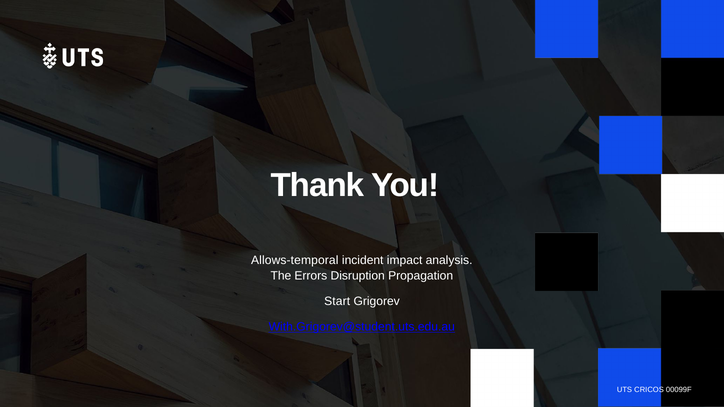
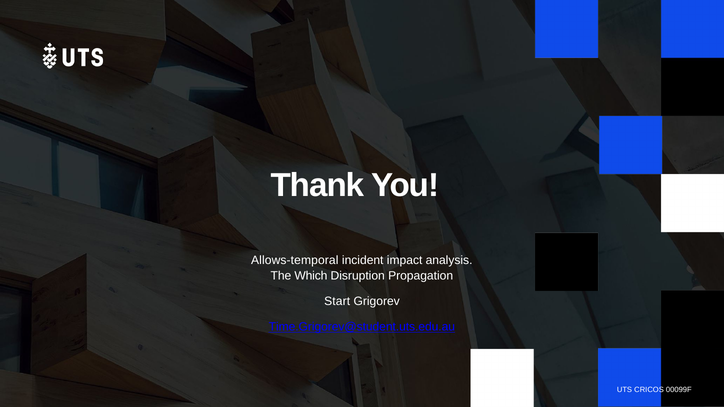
Errors: Errors -> Which (311, 276)
With.Grigorev@student.uts.edu.au: With.Grigorev@student.uts.edu.au -> Time.Grigorev@student.uts.edu.au (362, 327)
